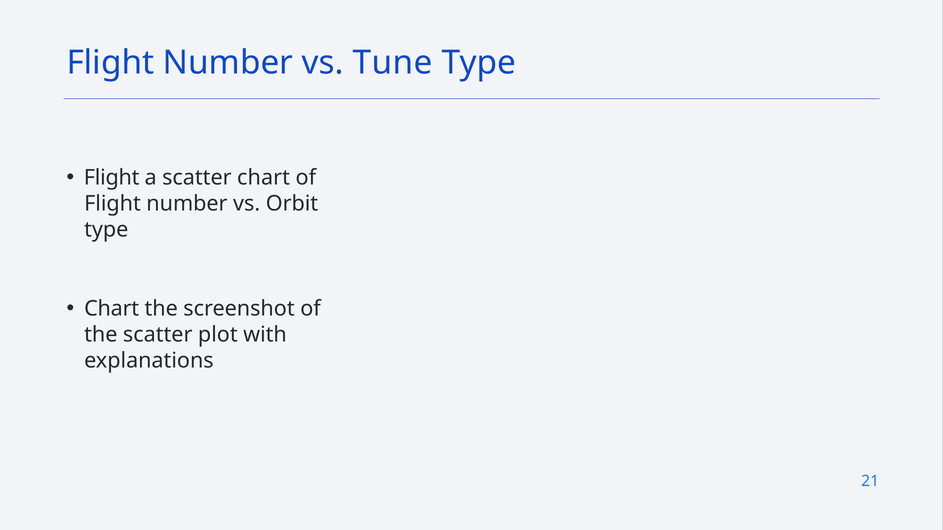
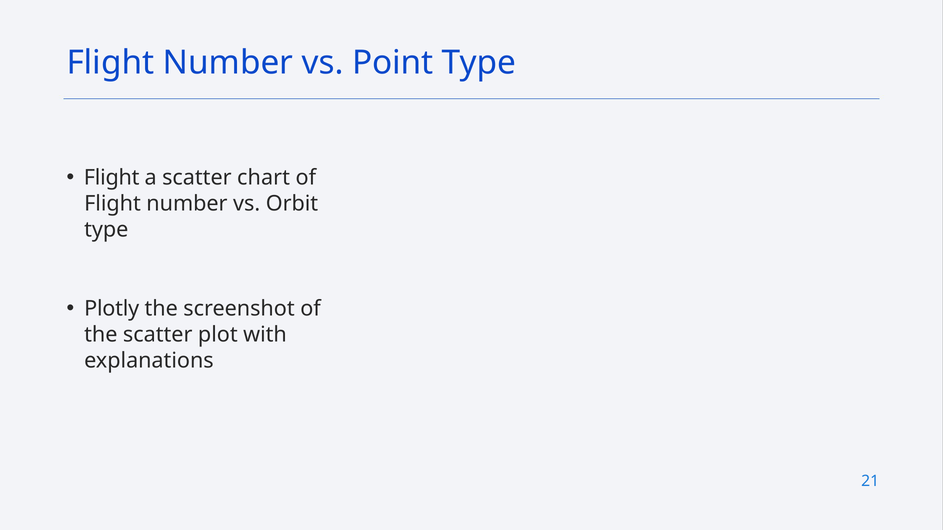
Tune: Tune -> Point (393, 63)
Chart: Chart -> Plotly (112, 309)
